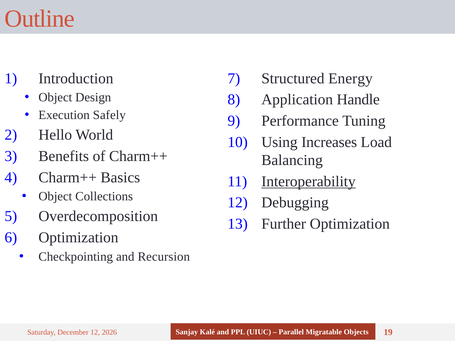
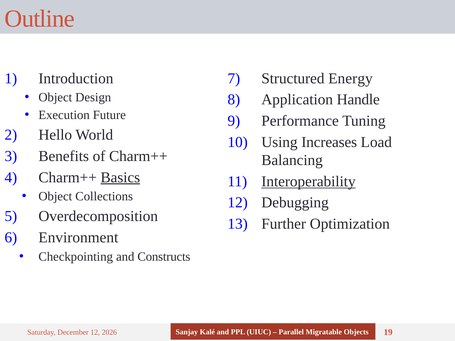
Safely: Safely -> Future (109, 115)
Basics underline: none -> present (120, 178)
Optimization: Optimization -> Environment (78, 238)
Recursion: Recursion -> Constructs (164, 257)
